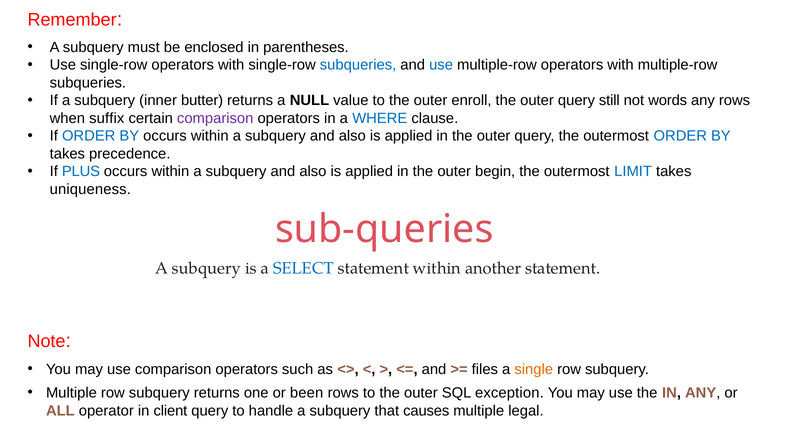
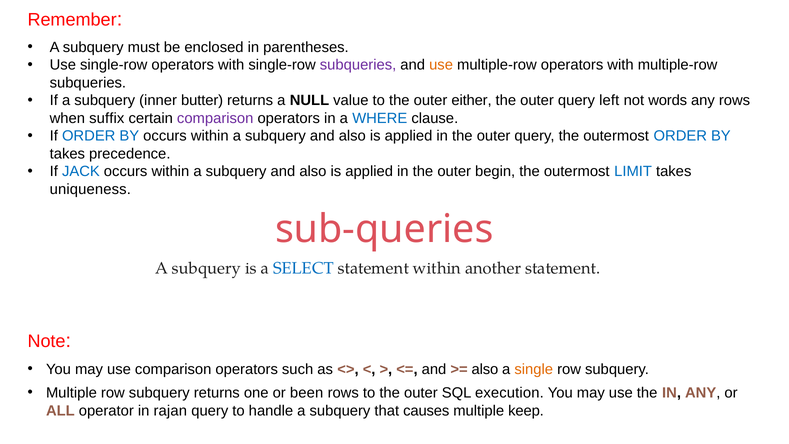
subqueries colour: blue -> purple (358, 65)
use colour: blue -> orange (441, 65)
enroll: enroll -> either (472, 100)
still: still -> left (609, 100)
PLUS: PLUS -> JACK (81, 171)
files: files -> also (485, 369)
exception: exception -> execution (509, 393)
client: client -> rajan (170, 410)
legal: legal -> keep (526, 410)
